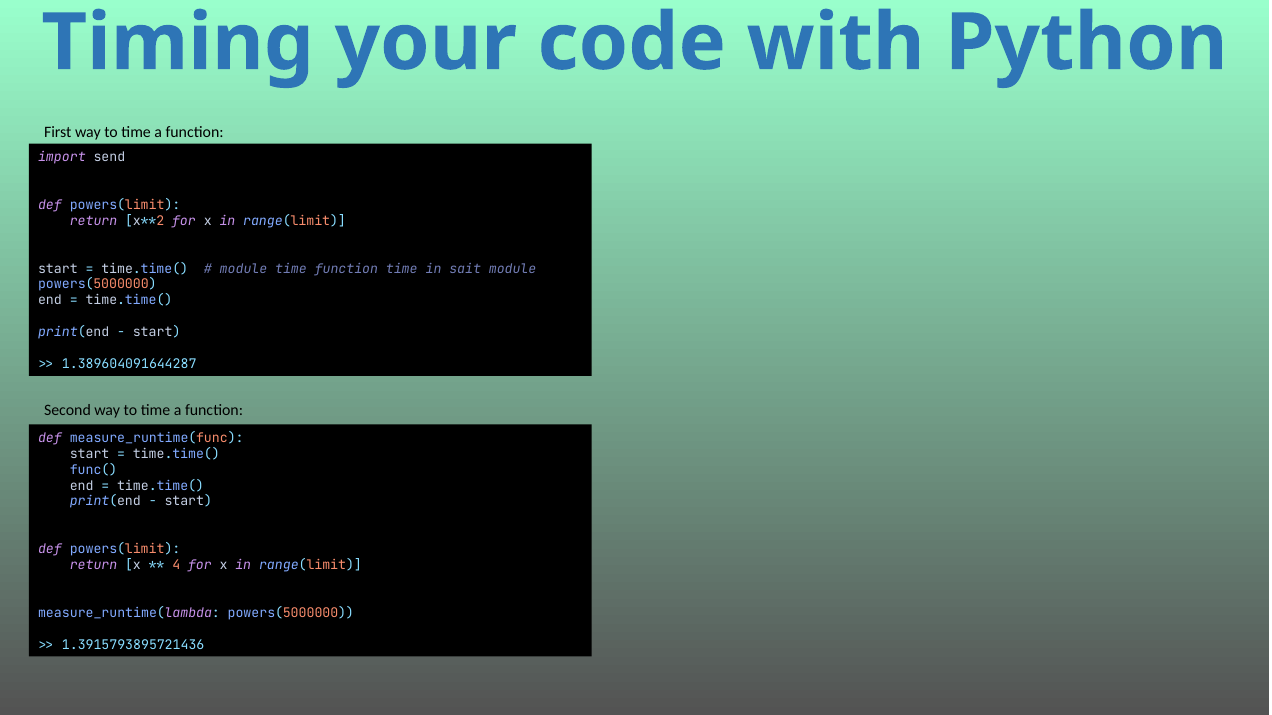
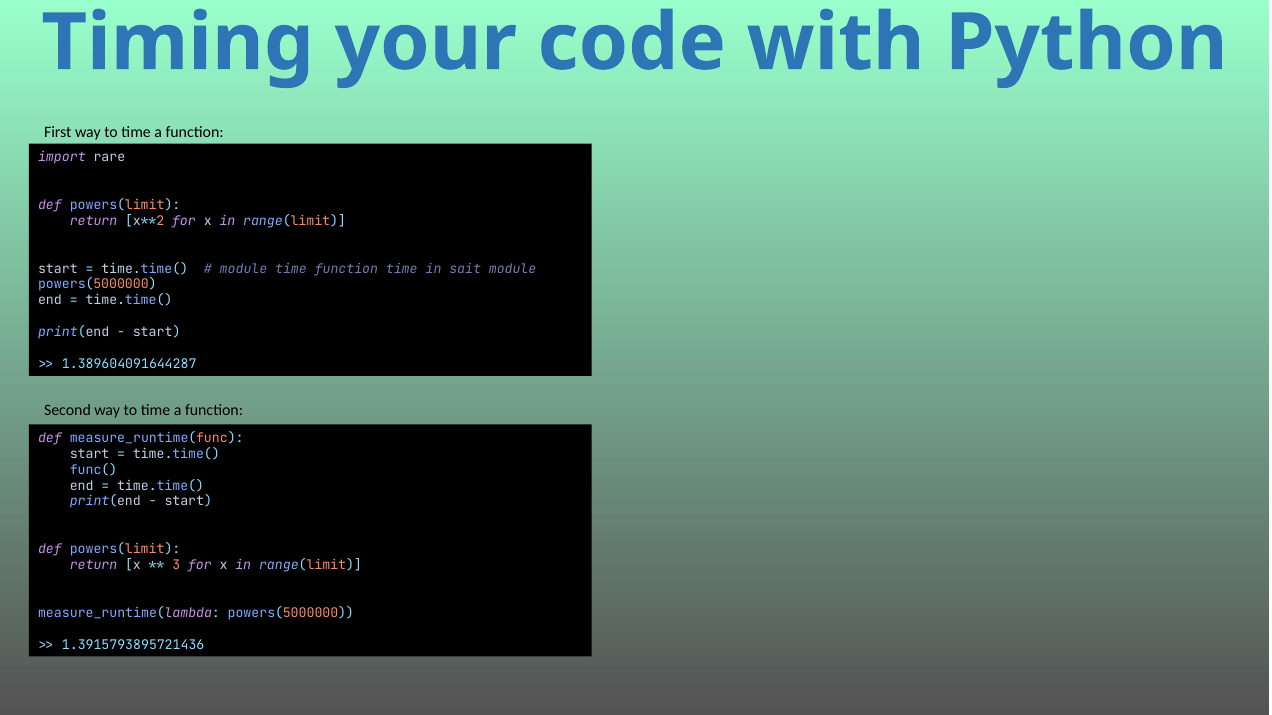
send: send -> rare (109, 157)
4: 4 -> 3 (176, 566)
